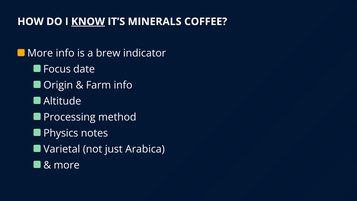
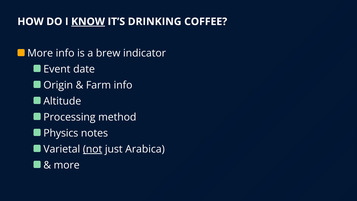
MINERALS: MINERALS -> DRINKING (155, 22)
Focus: Focus -> Event (57, 69)
not underline: none -> present (93, 149)
